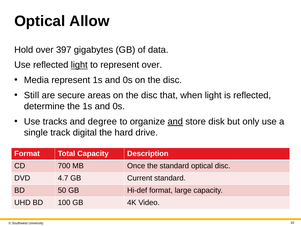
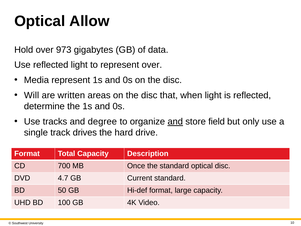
397: 397 -> 973 (64, 50)
light underline: present -> none (79, 65)
Still: Still -> Will (32, 95)
secure: secure -> written (71, 95)
disk: disk -> field (217, 122)
digital: digital -> drives (85, 133)
